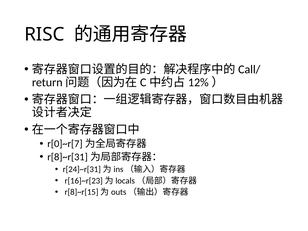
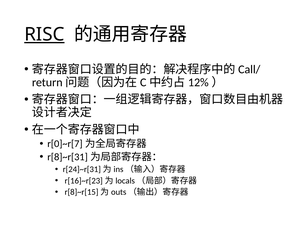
RISC underline: none -> present (44, 35)
